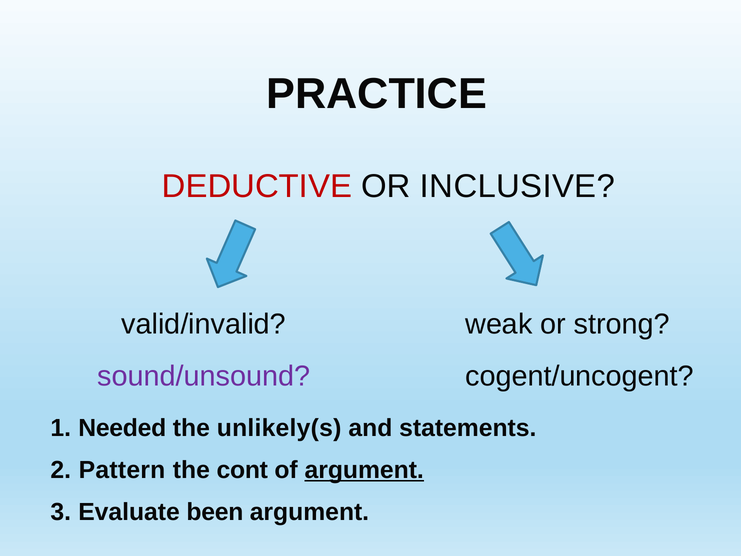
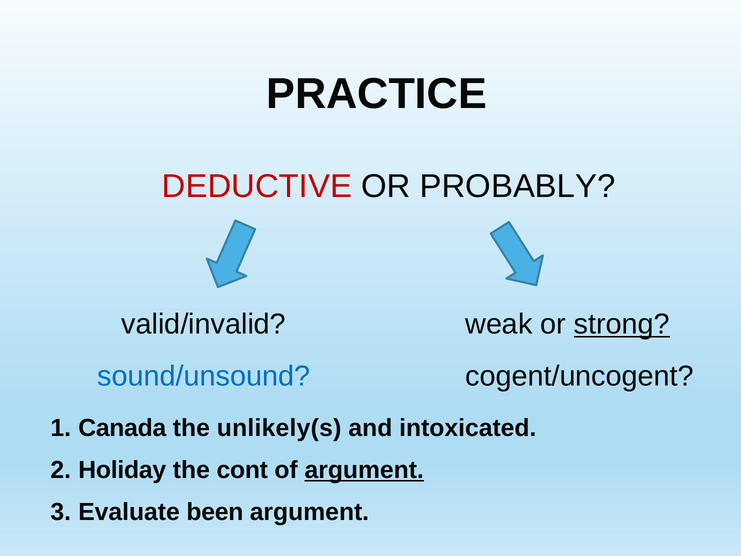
INCLUSIVE: INCLUSIVE -> PROBABLY (518, 186)
strong underline: none -> present (622, 324)
sound/unsound colour: purple -> blue (204, 376)
Needed: Needed -> Canada (122, 428)
statements: statements -> intoxicated (468, 428)
Pattern: Pattern -> Holiday (122, 470)
